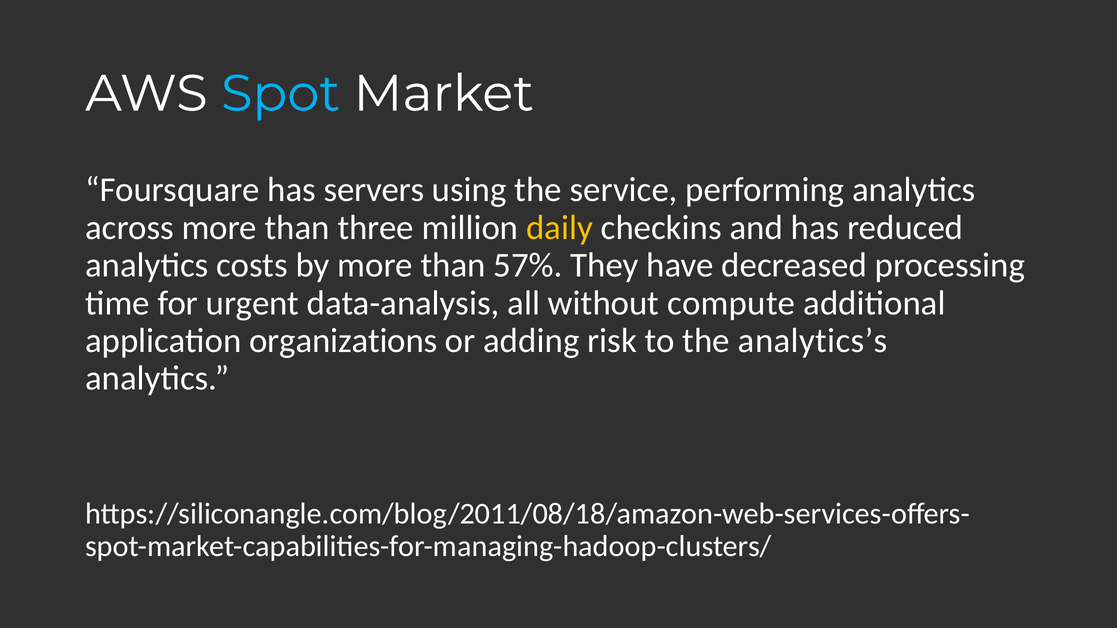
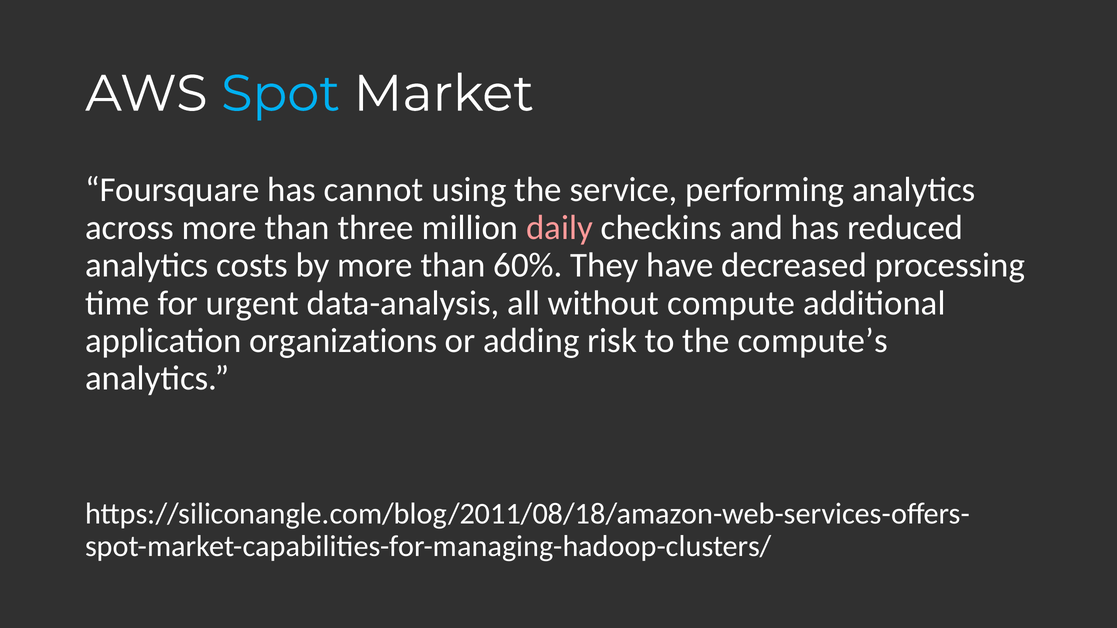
servers: servers -> cannot (374, 190)
daily colour: yellow -> pink (560, 228)
57%: 57% -> 60% (528, 265)
analytics’s: analytics’s -> compute’s (813, 341)
